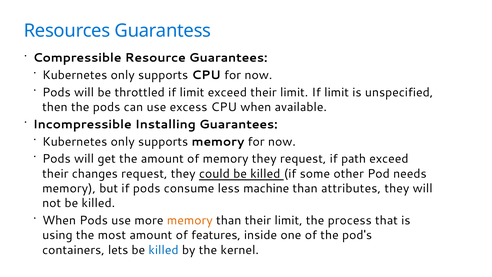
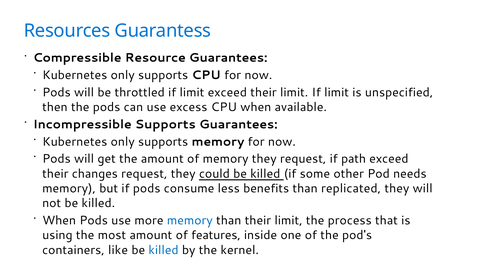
Incompressible Installing: Installing -> Supports (165, 124)
machine: machine -> benefits (266, 188)
attributes: attributes -> replicated (351, 188)
memory colour: orange -> blue (190, 220)
lets: lets -> like (118, 250)
